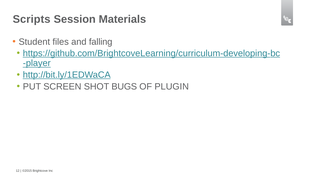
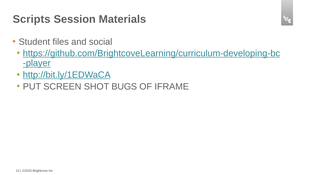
falling: falling -> social (101, 42)
PLUGIN: PLUGIN -> IFRAME (172, 87)
